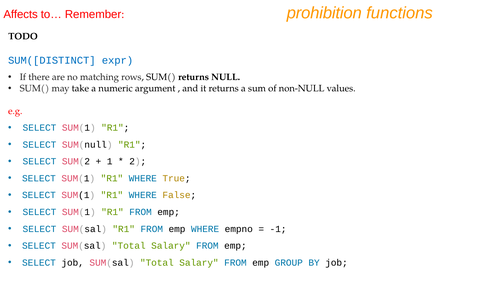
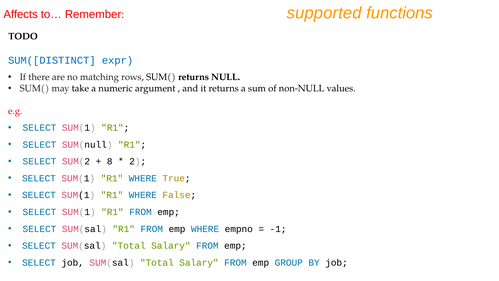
prohibition: prohibition -> supported (324, 13)
1: 1 -> 8 (110, 161)
